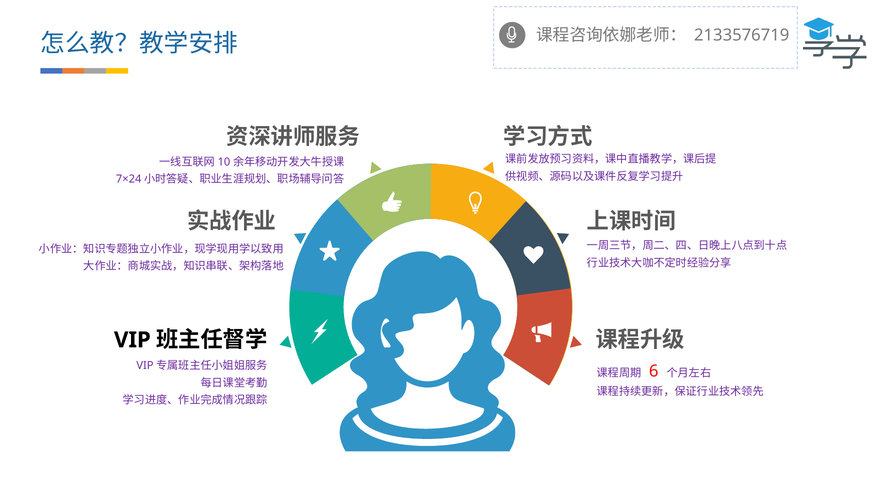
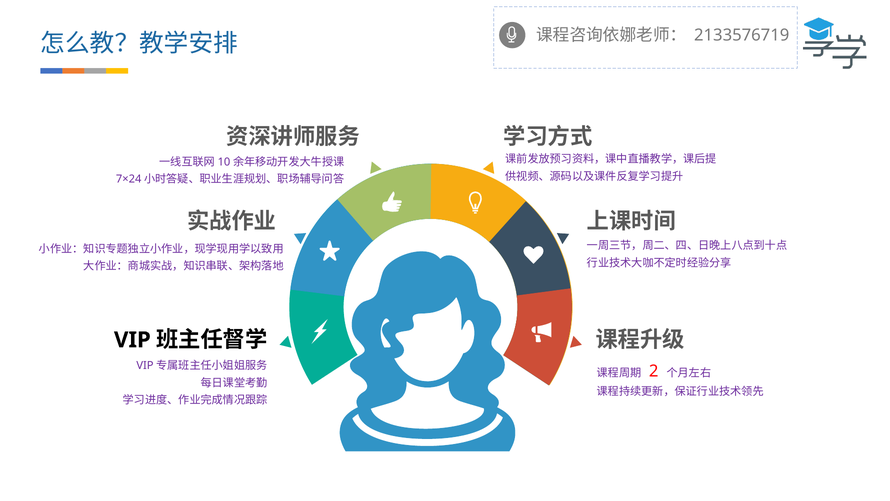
6: 6 -> 2 (654, 371)
